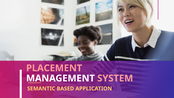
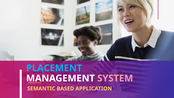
PLACEMENT colour: pink -> light blue (54, 68)
